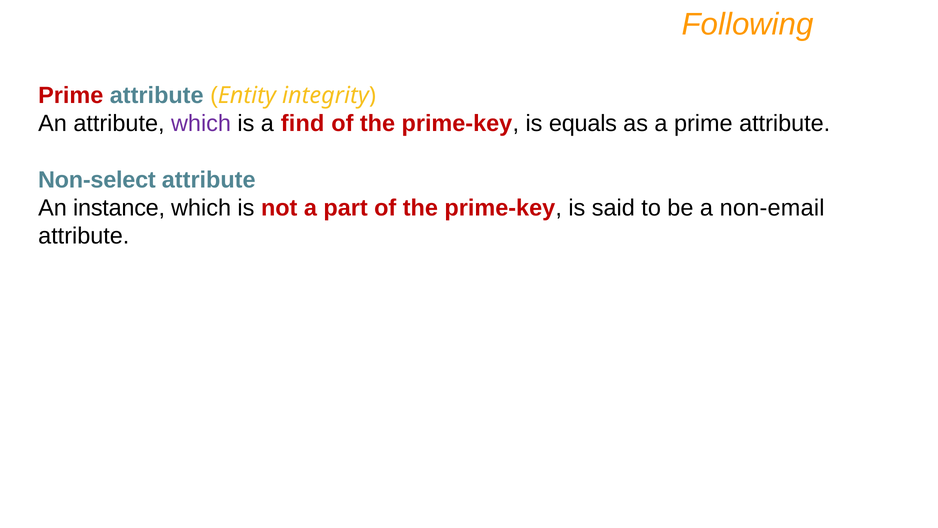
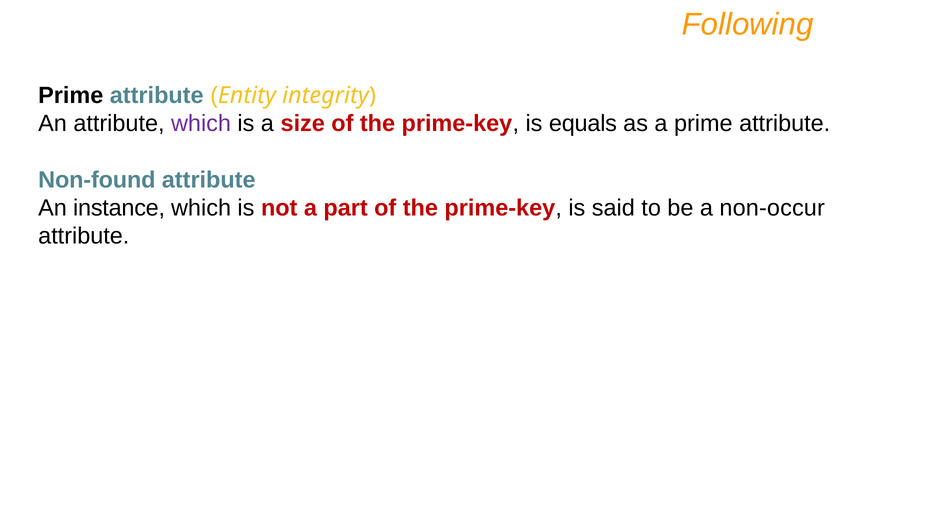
Prime colour: red -> black (71, 95)
find: find -> size (303, 124)
Non-select: Non-select -> Non-found (97, 180)
non-email: non-email -> non-occur (772, 208)
